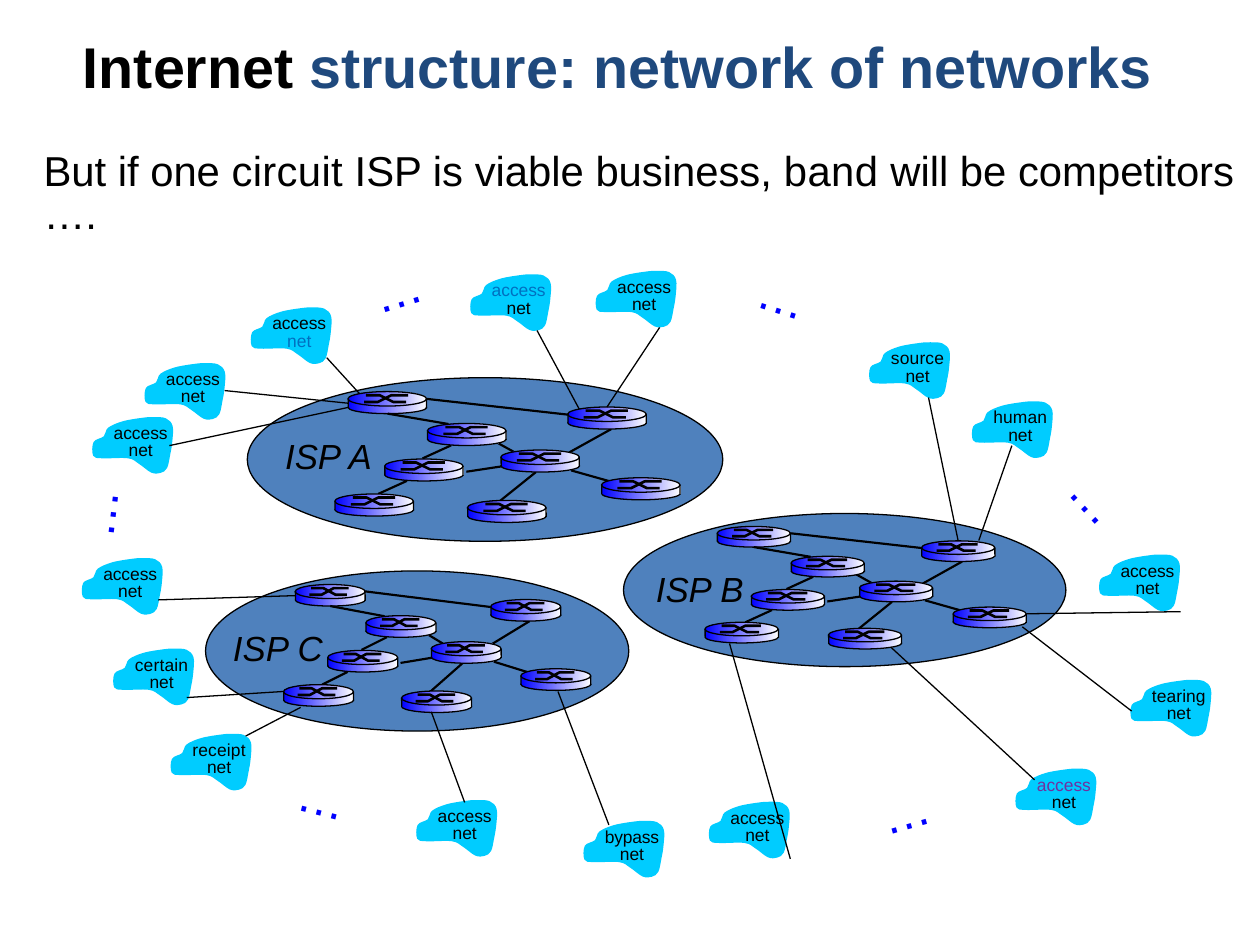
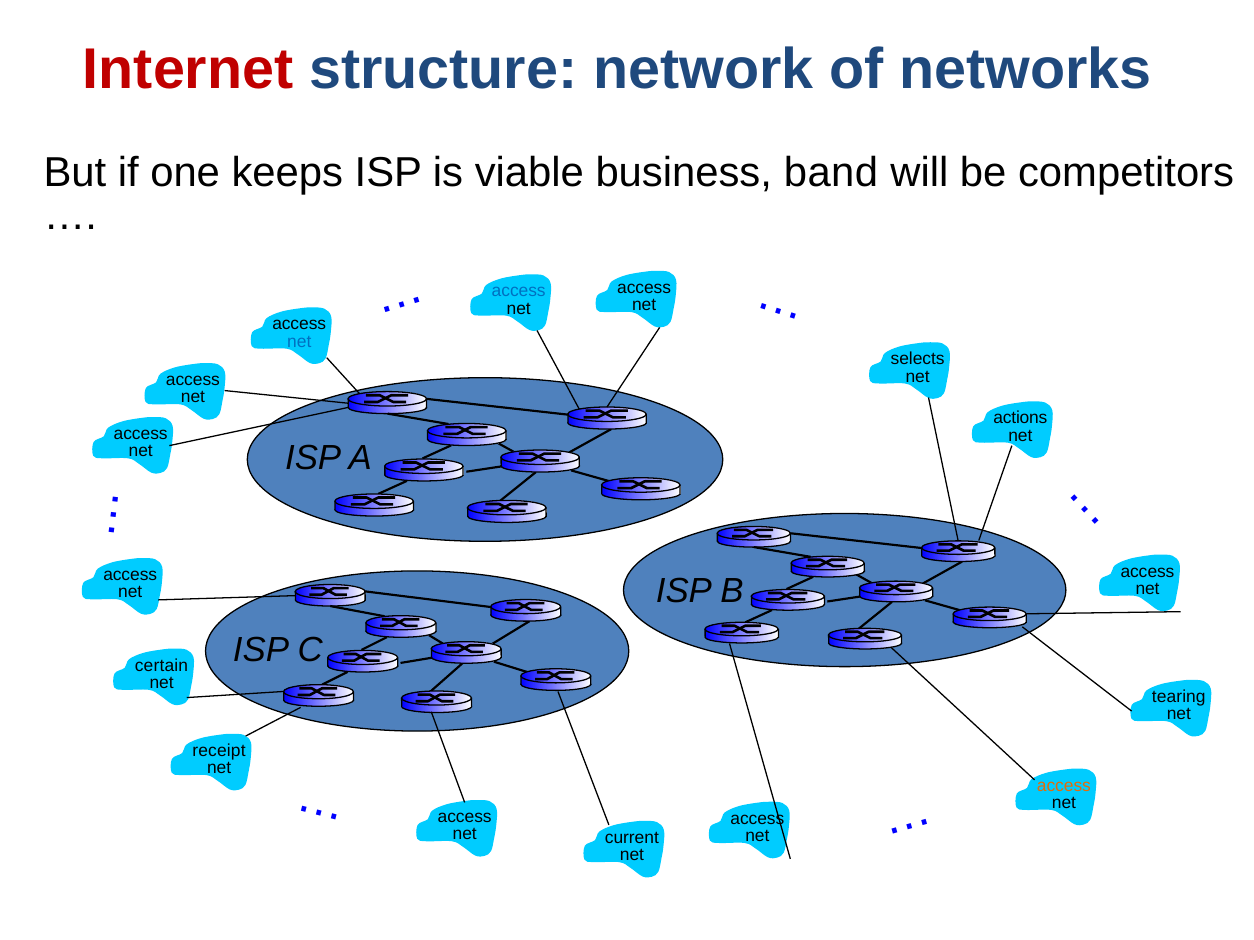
Internet colour: black -> red (188, 69)
circuit: circuit -> keeps (287, 173)
source: source -> selects (918, 359)
human: human -> actions (1020, 418)
access colour: purple -> orange (1064, 786)
bypass: bypass -> current (632, 838)
